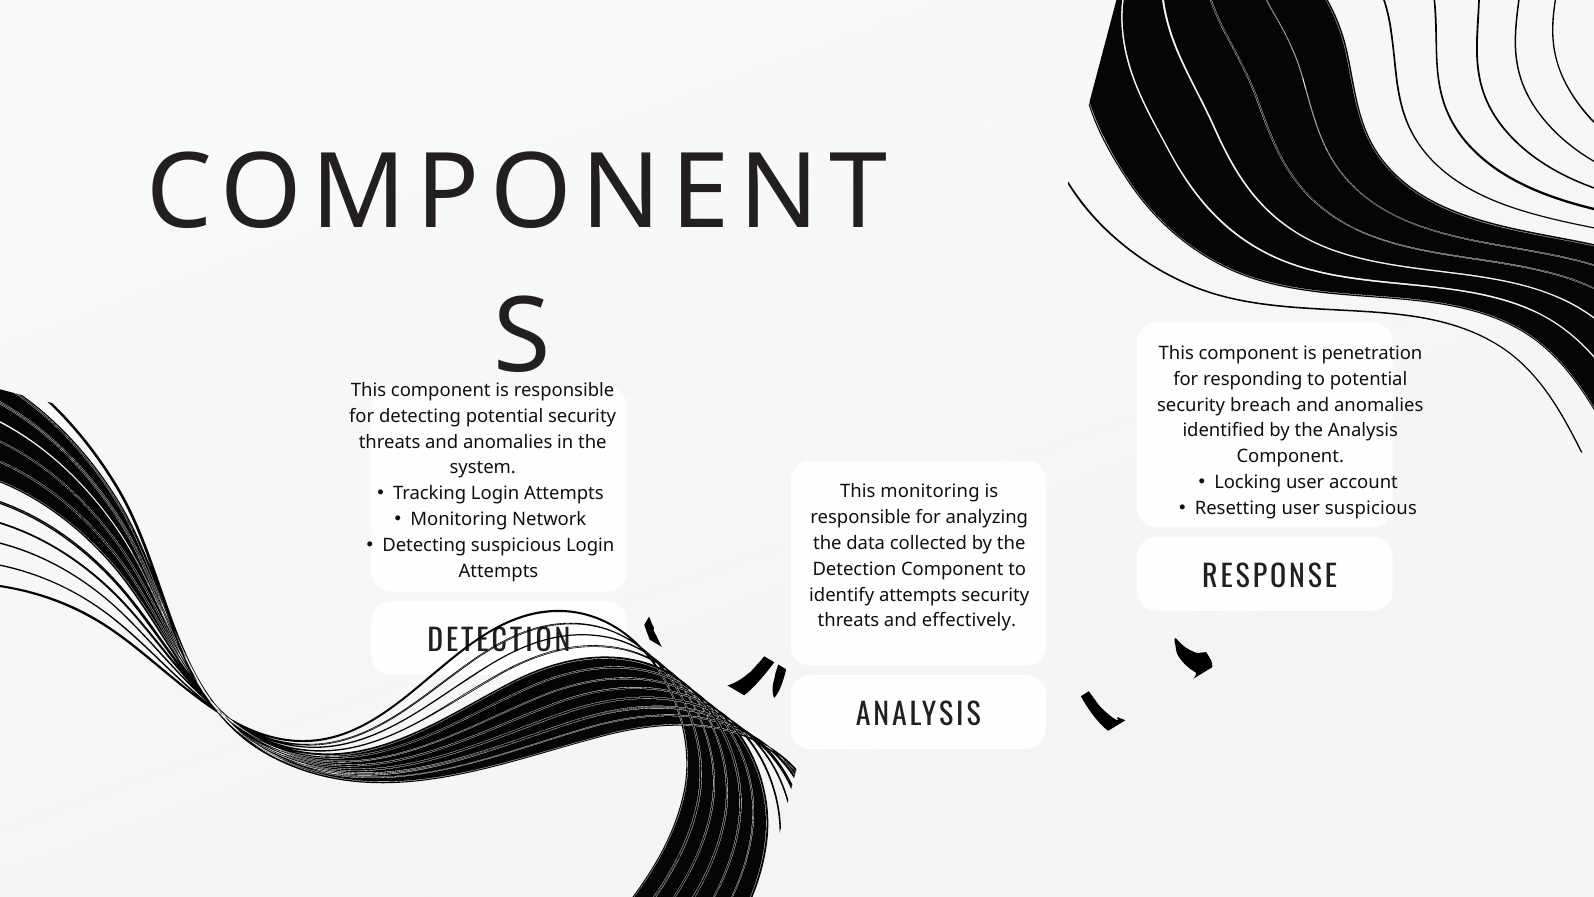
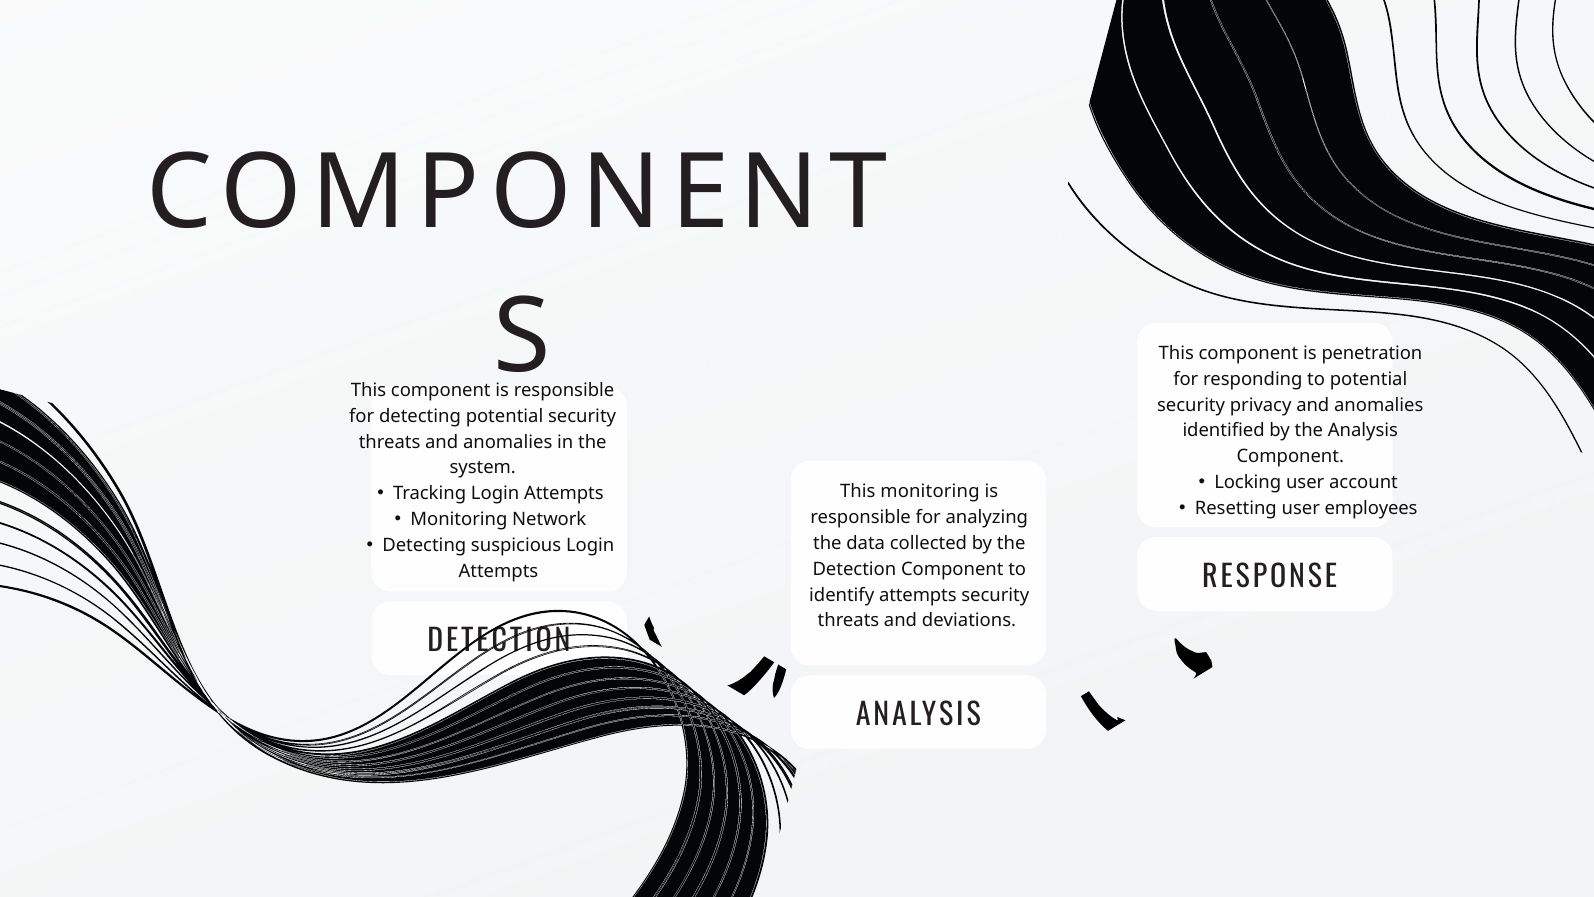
breach: breach -> privacy (1261, 405)
user suspicious: suspicious -> employees (1371, 508)
effectively: effectively -> deviations (969, 621)
